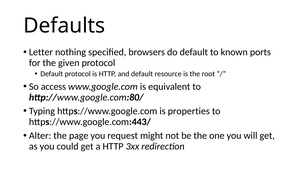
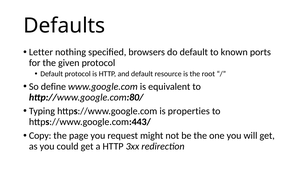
access: access -> define (53, 86)
Alter: Alter -> Copy (40, 135)
